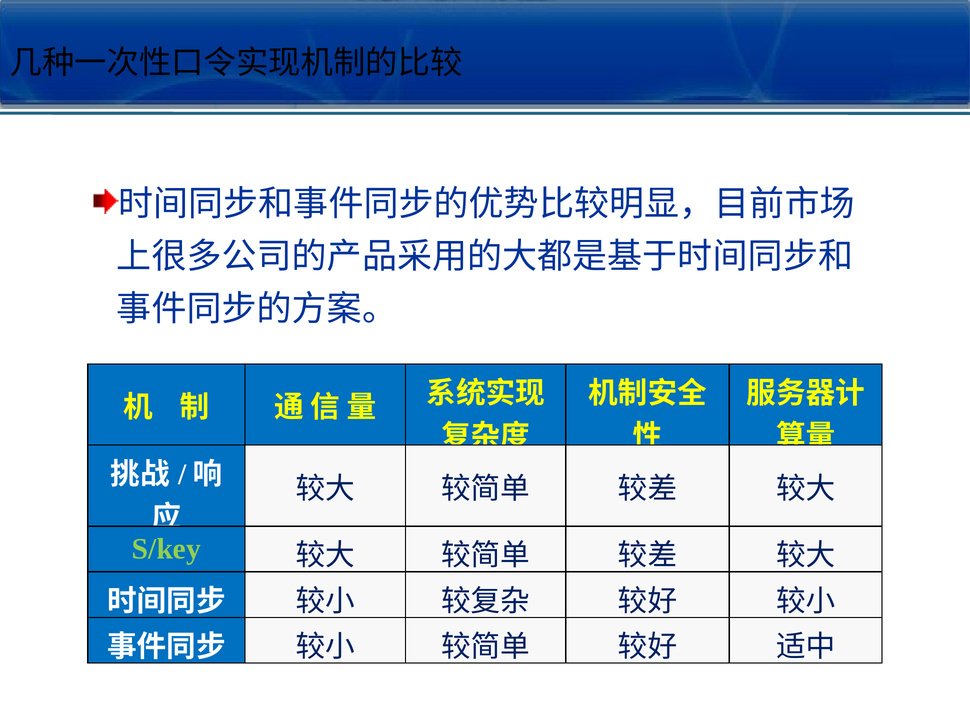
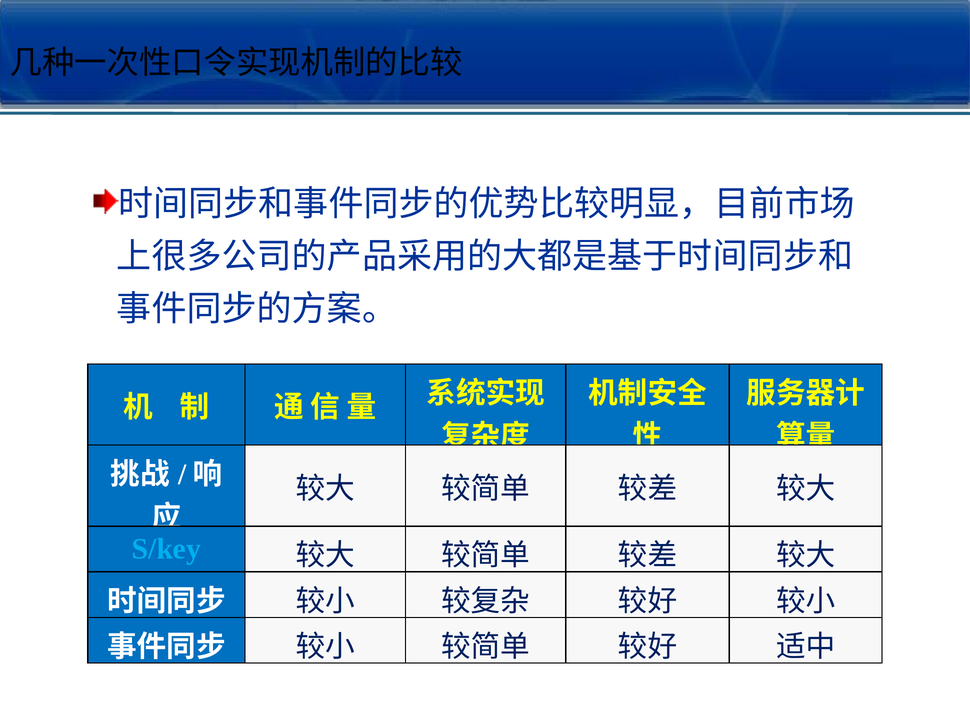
S/key colour: light green -> light blue (166, 549)
